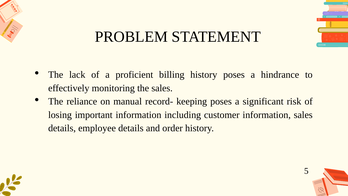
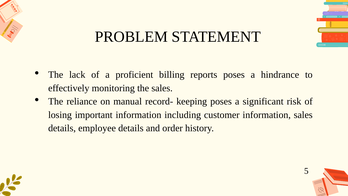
billing history: history -> reports (204, 75)
